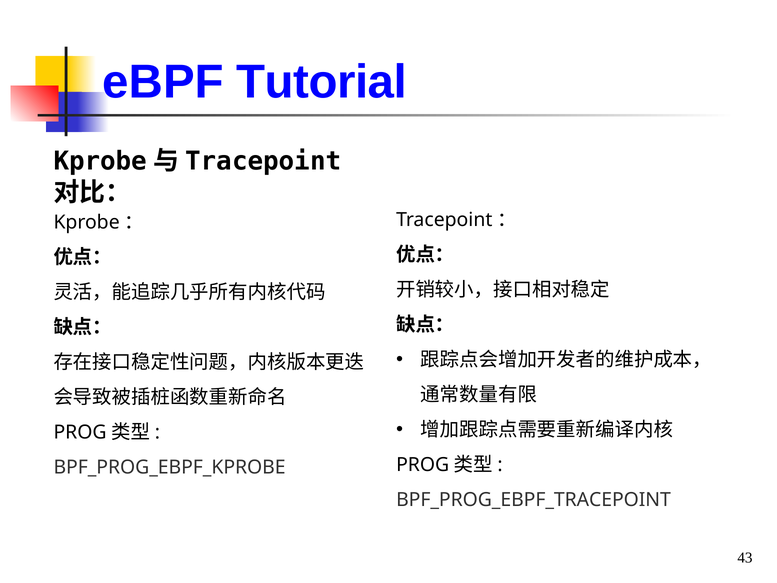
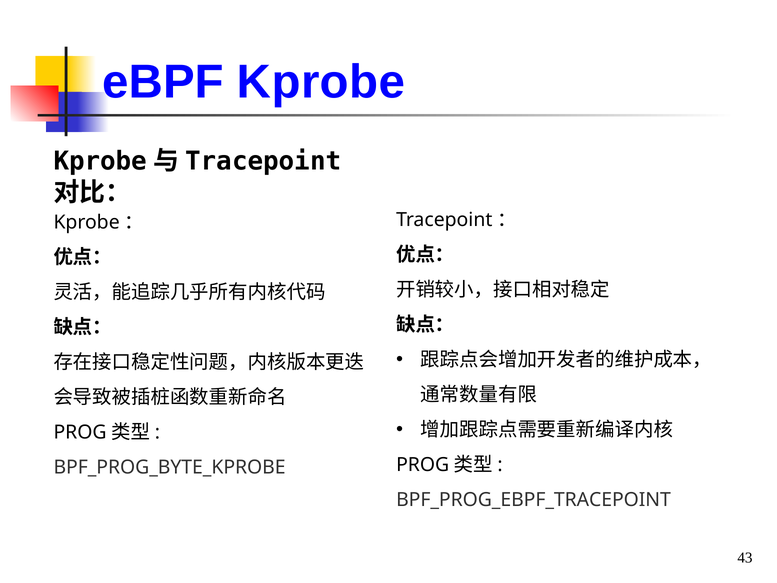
Tutorial: Tutorial -> Kprobe (321, 82)
BPF_PROG_EBPF_KPROBE: BPF_PROG_EBPF_KPROBE -> BPF_PROG_BYTE_KPROBE (170, 467)
